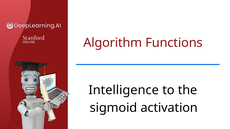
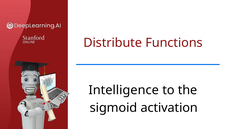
Algorithm: Algorithm -> Distribute (113, 43)
